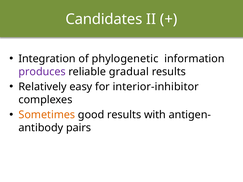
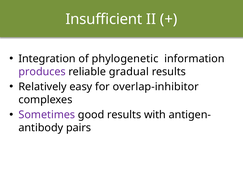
Candidates: Candidates -> Insufficient (104, 19)
interior-inhibitor: interior-inhibitor -> overlap-inhibitor (156, 87)
Sometimes colour: orange -> purple (47, 115)
